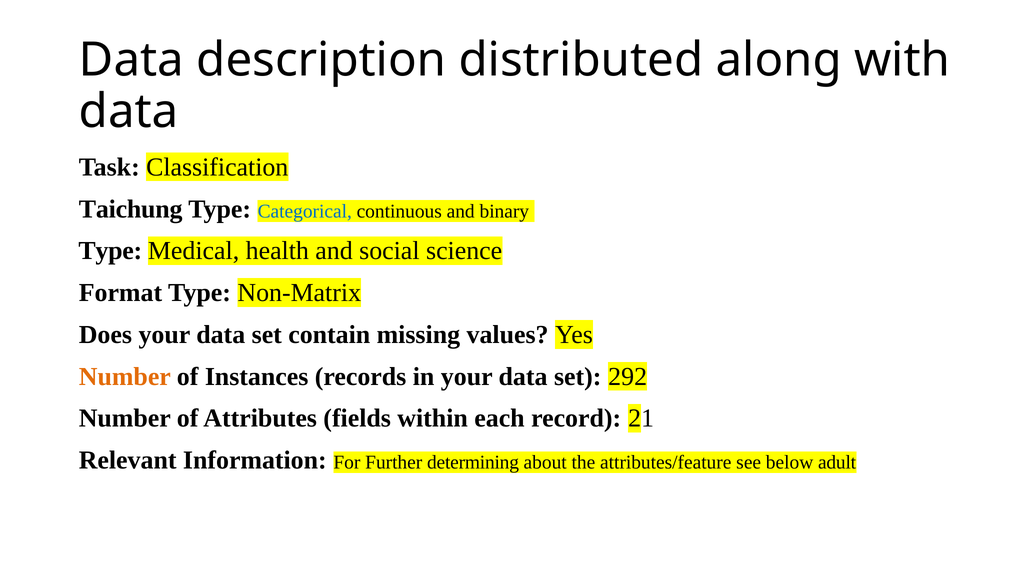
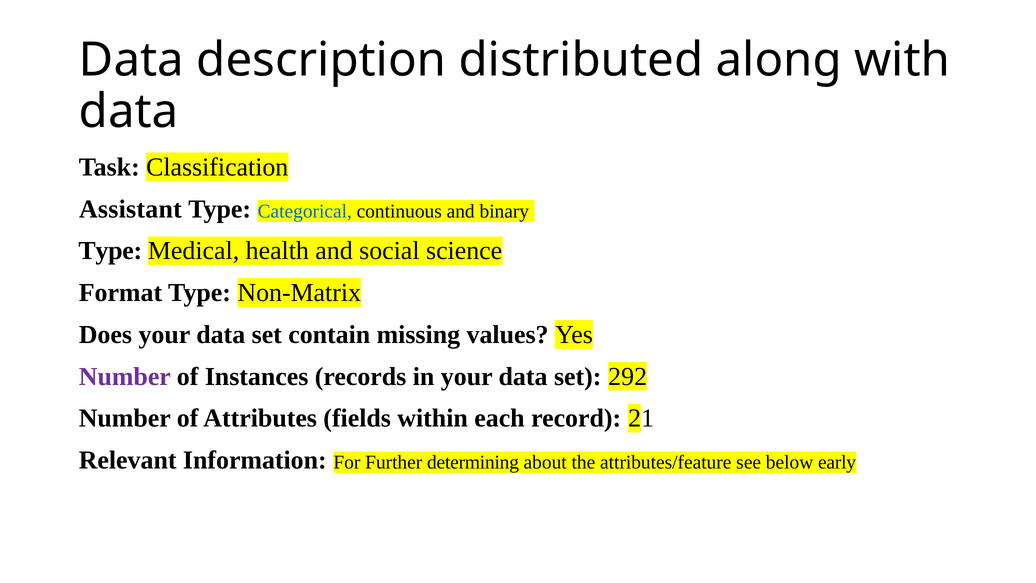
Taichung: Taichung -> Assistant (130, 209)
Number colour: orange -> purple (125, 376)
adult: adult -> early (837, 462)
